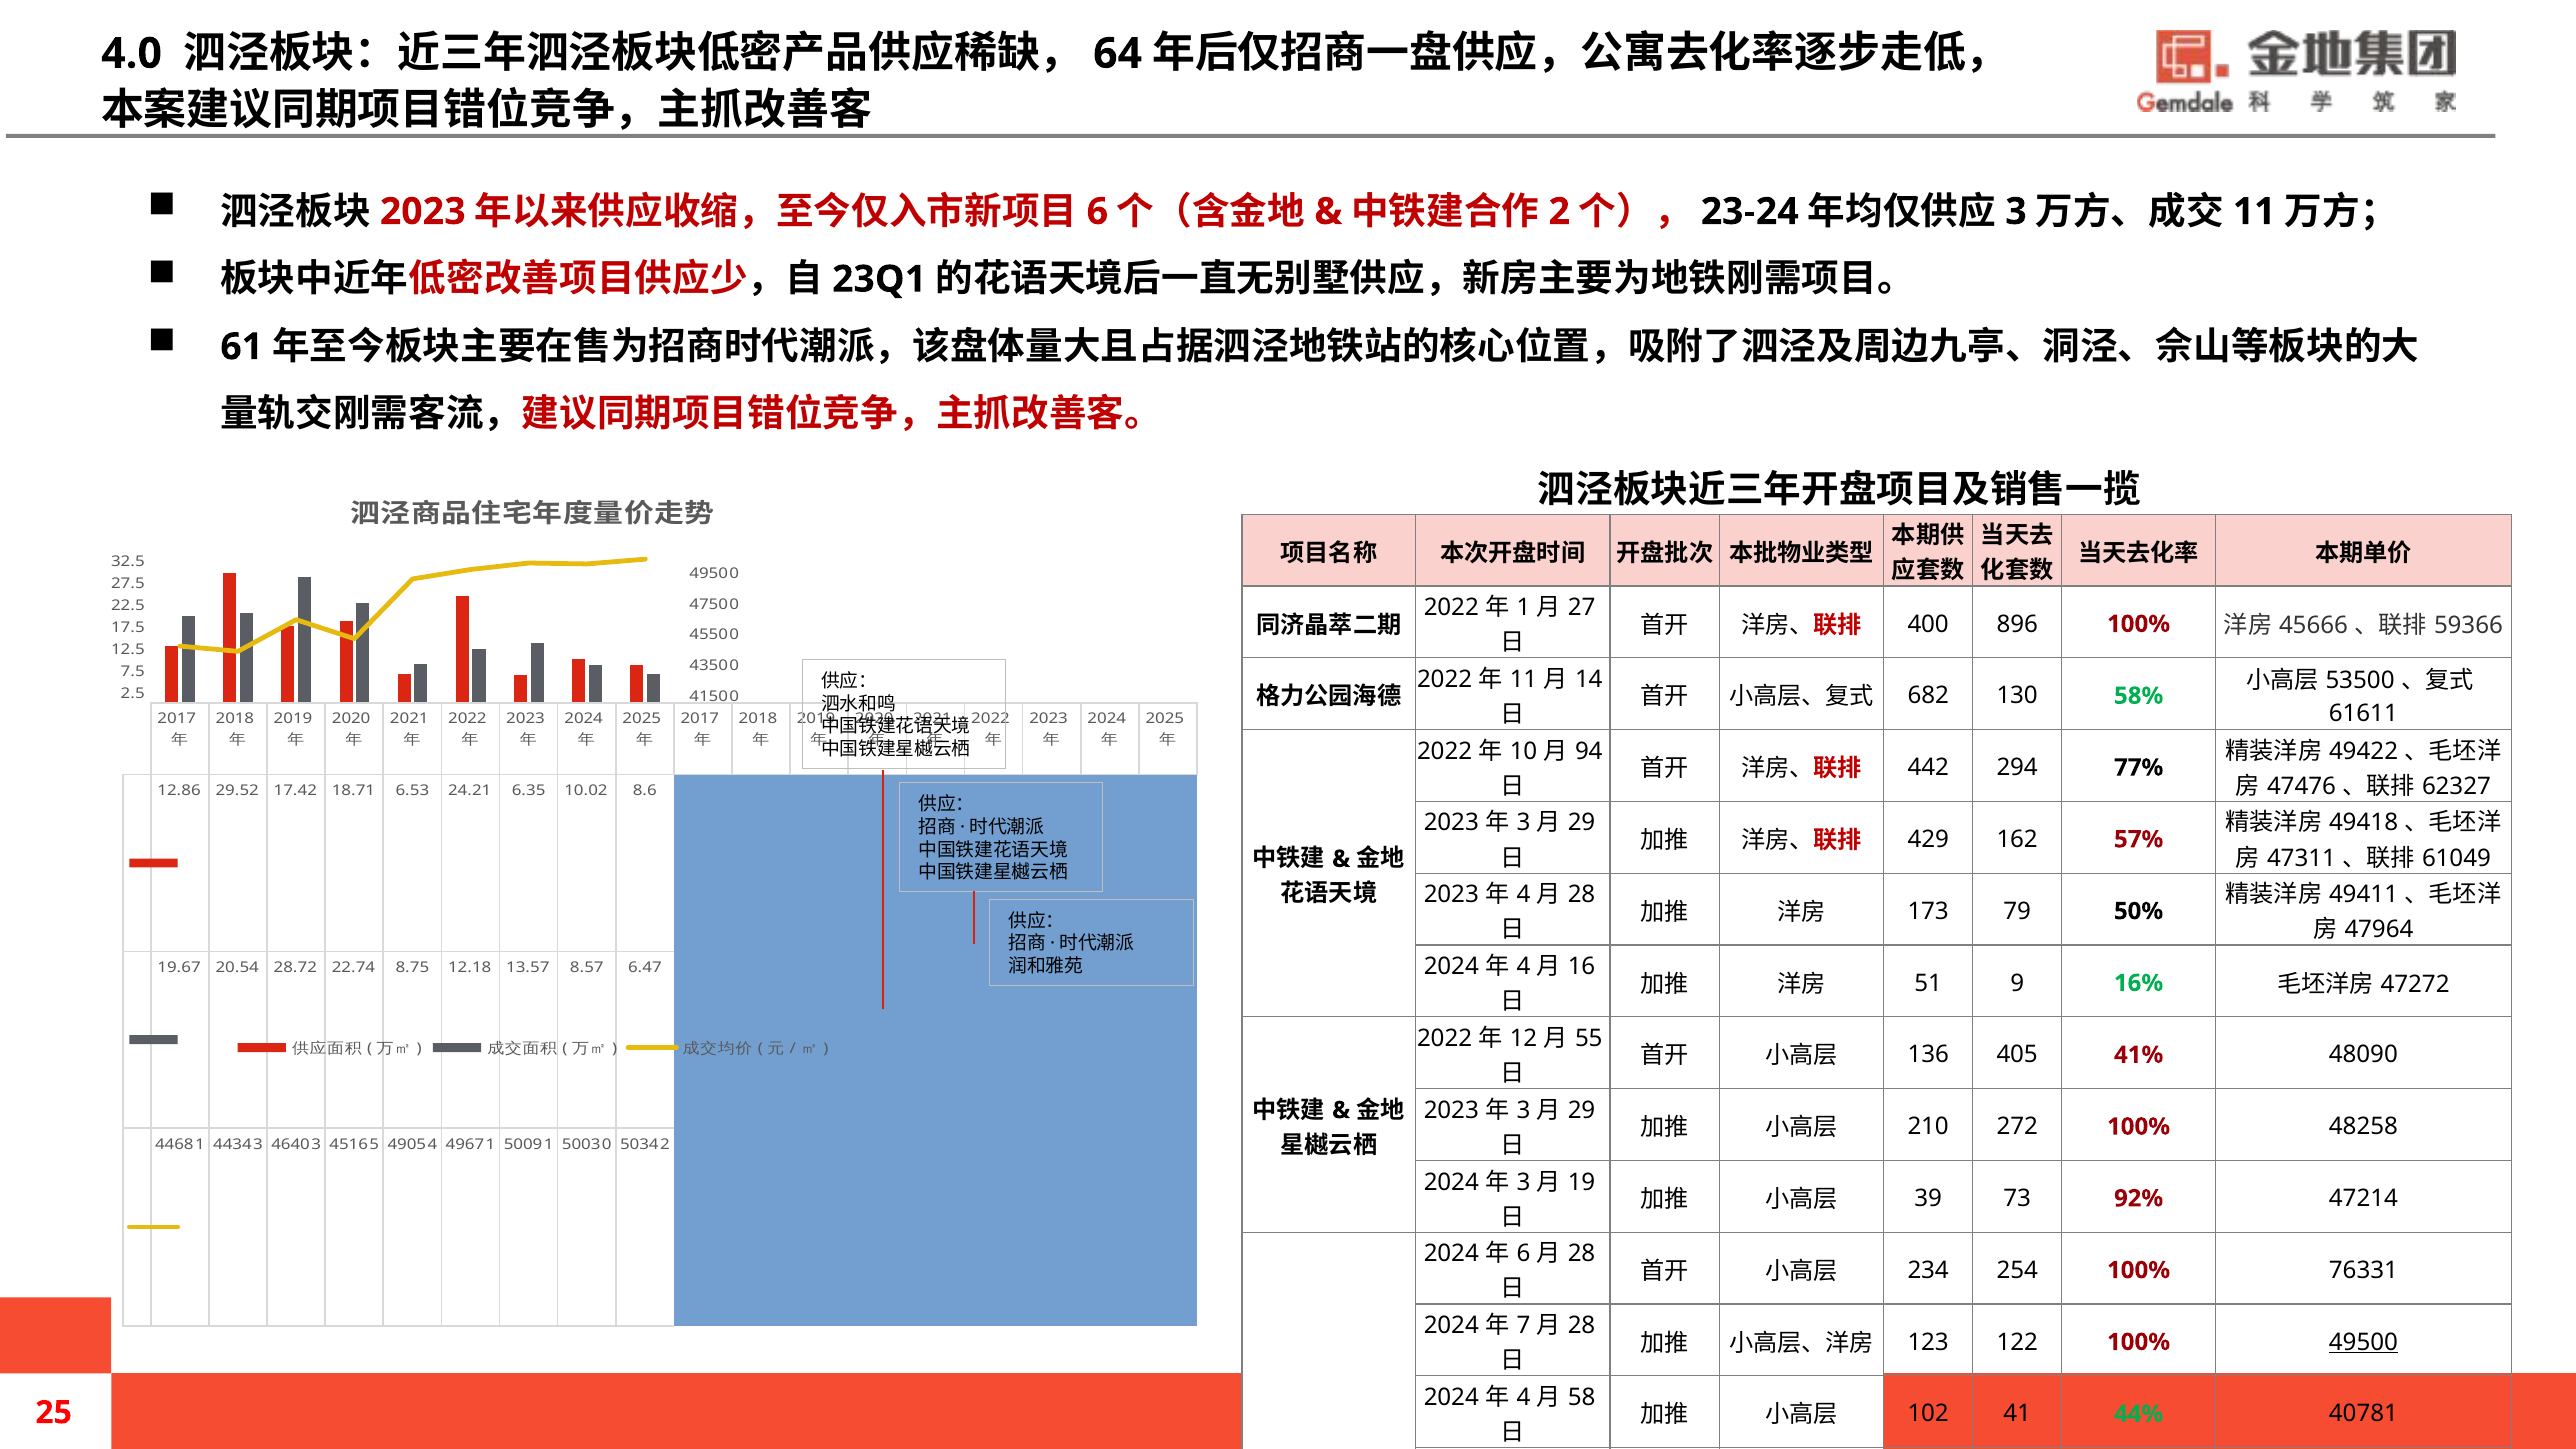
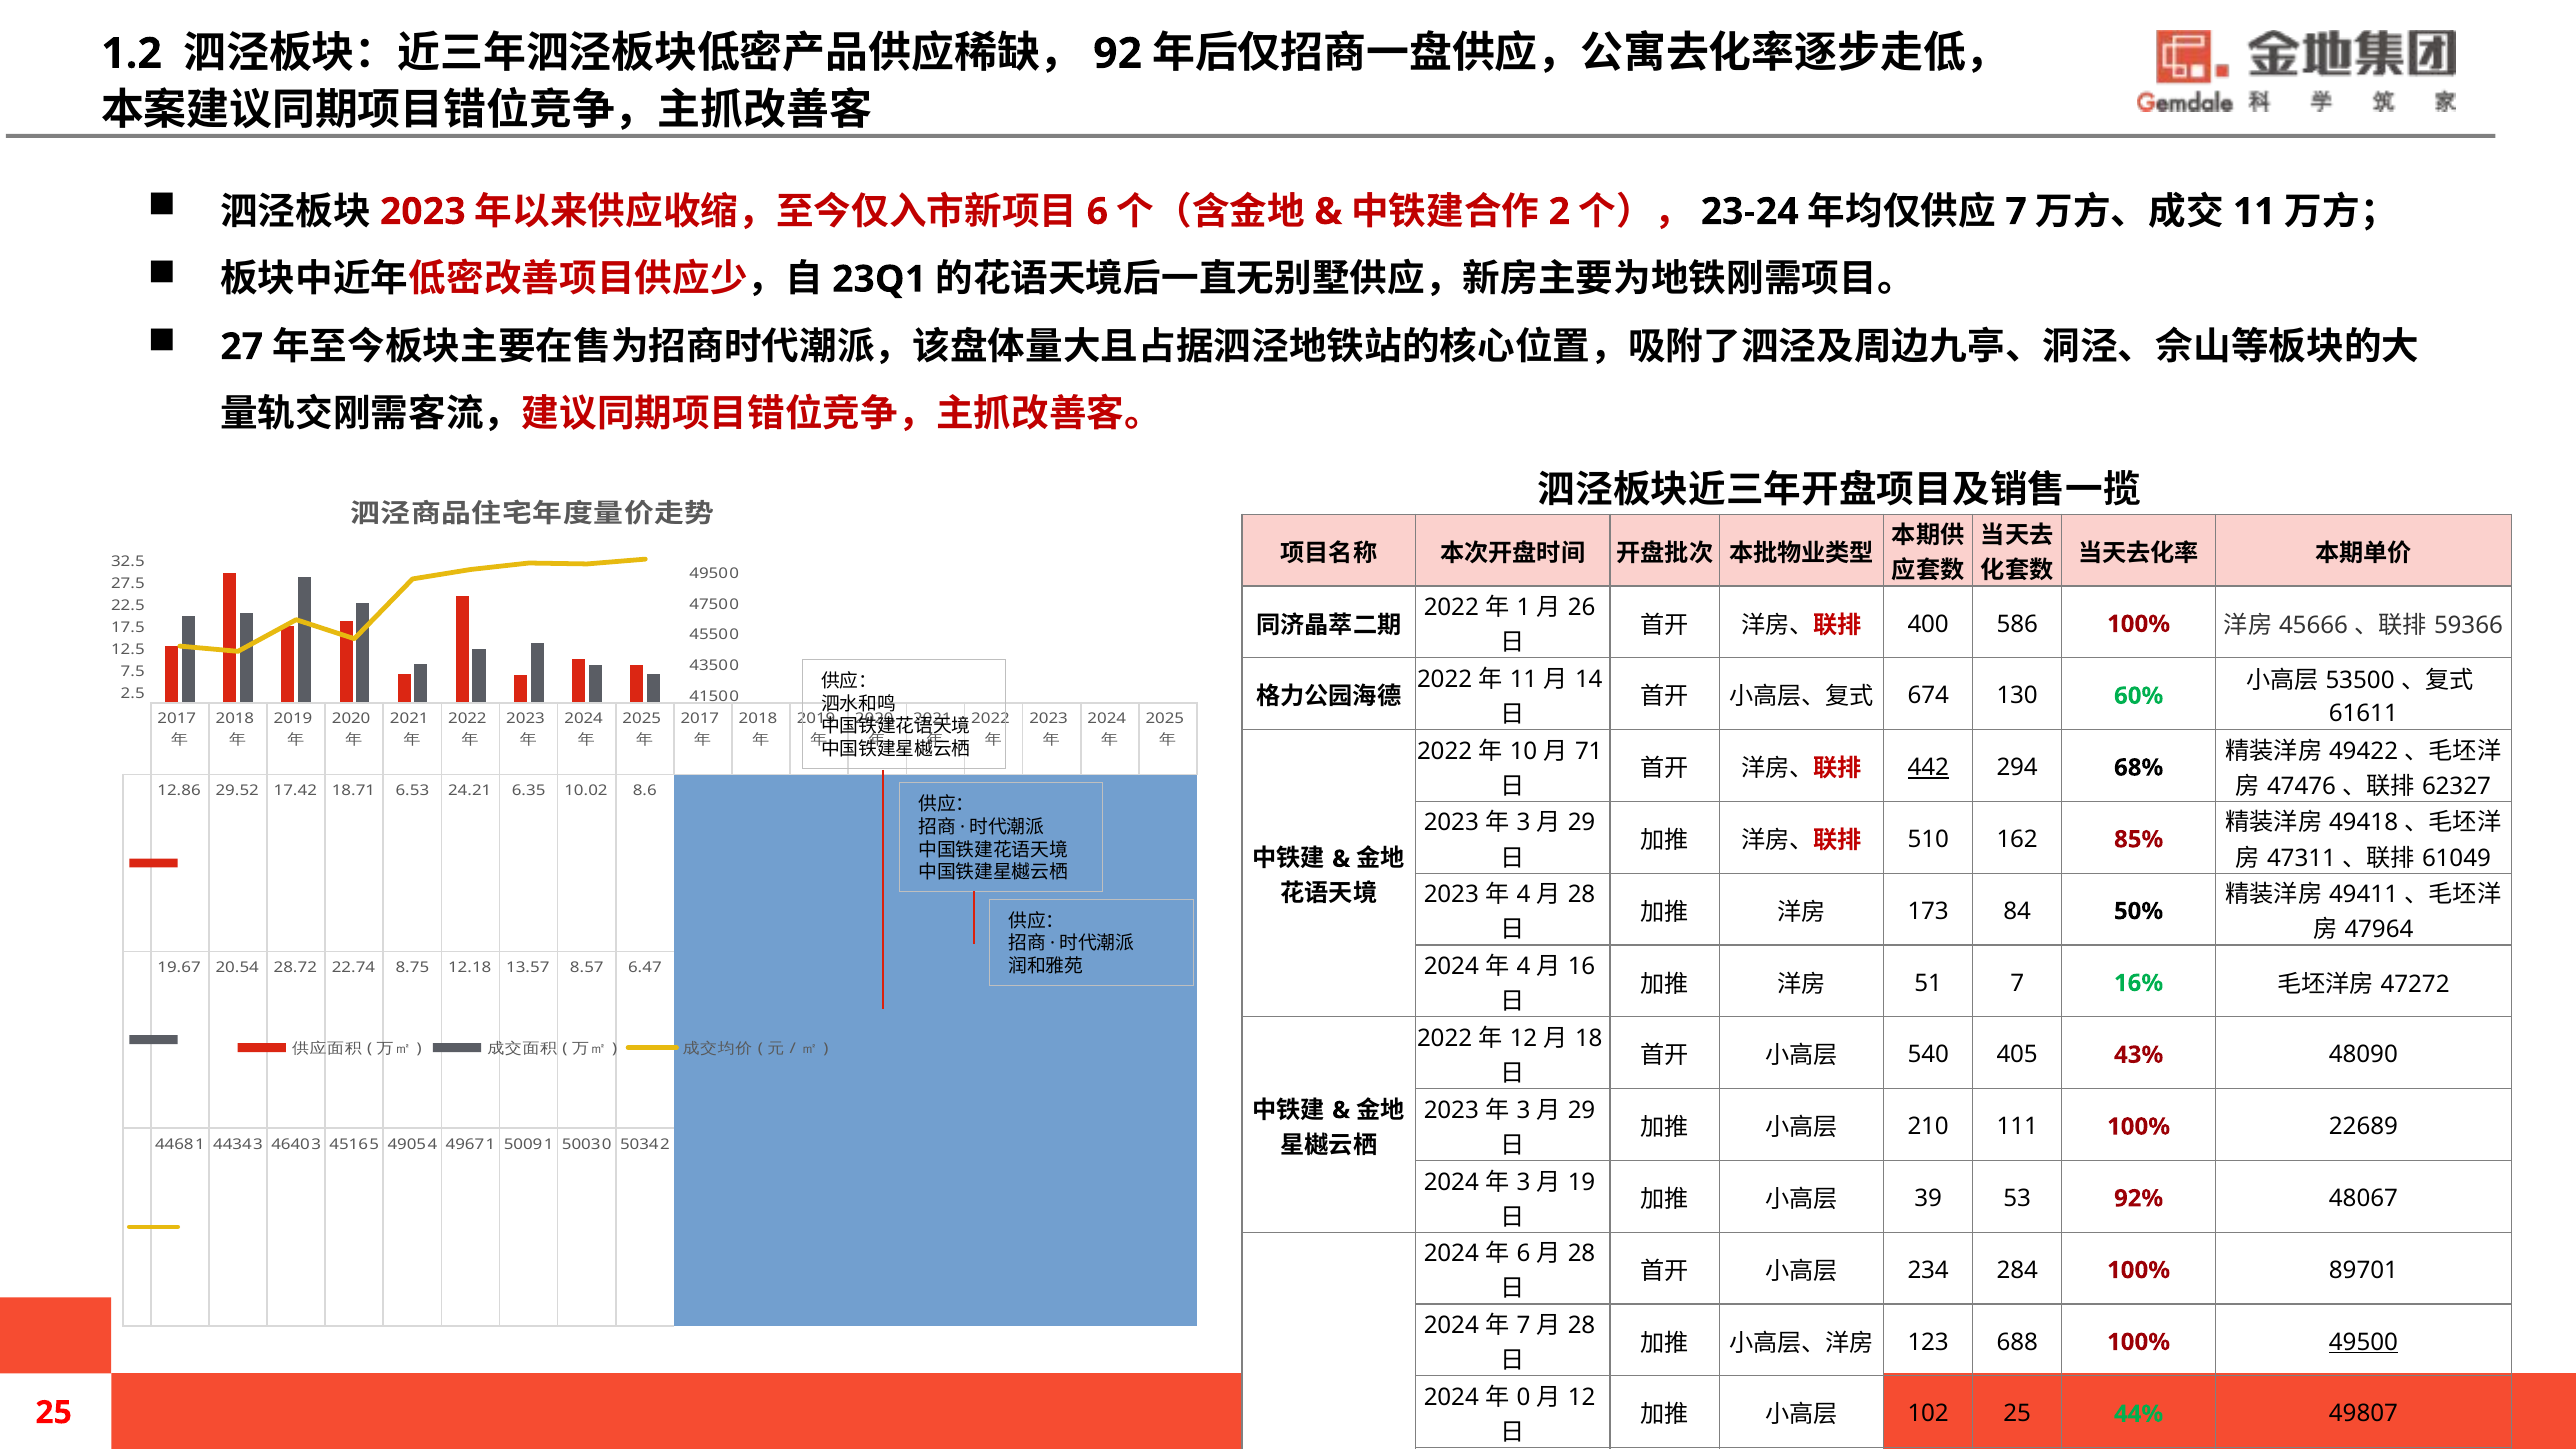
4.0: 4.0 -> 1.2 (132, 54)
64: 64 -> 92 (1118, 54)
3: 3 -> 7 (2016, 212)
61: 61 -> 27 (242, 347)
27: 27 -> 26 (1582, 608)
896: 896 -> 586 (2017, 624)
682: 682 -> 674 (1928, 696)
58%: 58% -> 60% (2139, 696)
94: 94 -> 71 (1589, 751)
442 underline: none -> present (1928, 768)
77%: 77% -> 68% (2139, 768)
429: 429 -> 510 (1928, 839)
57%: 57% -> 85% (2139, 839)
79: 79 -> 84 (2017, 911)
51 9: 9 -> 7 (2017, 983)
55: 55 -> 18 (1589, 1038)
136: 136 -> 540 (1928, 1055)
41%: 41% -> 43% (2139, 1055)
272: 272 -> 111 (2017, 1127)
48258: 48258 -> 22689 (2363, 1127)
73: 73 -> 53 (2017, 1198)
47214: 47214 -> 48067 (2363, 1198)
254: 254 -> 284 (2017, 1270)
76331: 76331 -> 89701 (2363, 1270)
122: 122 -> 688 (2017, 1342)
4: 4 -> 0 (1524, 1397)
58: 58 -> 12 (1582, 1397)
102 41: 41 -> 25 (2017, 1414)
40781: 40781 -> 49807 (2363, 1414)
